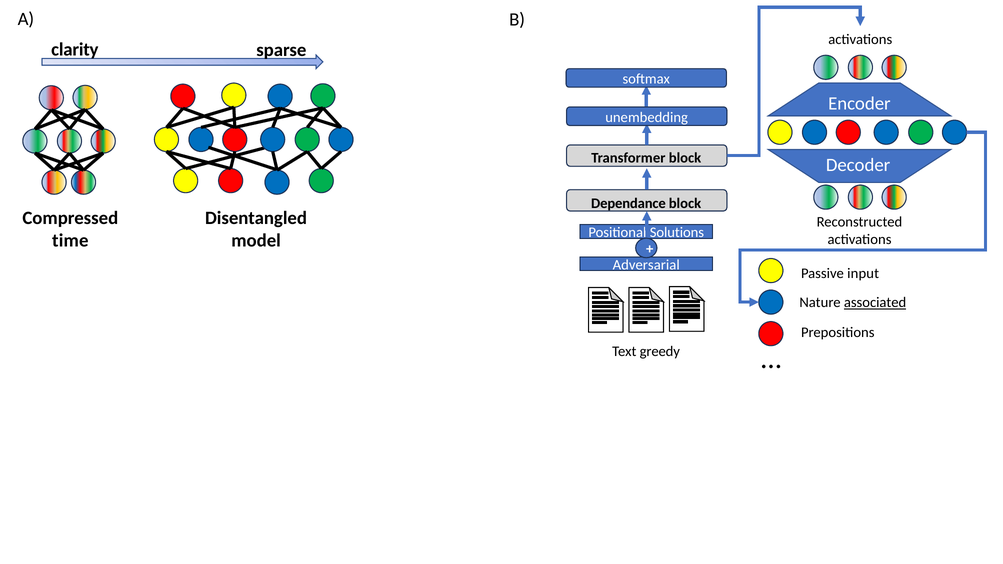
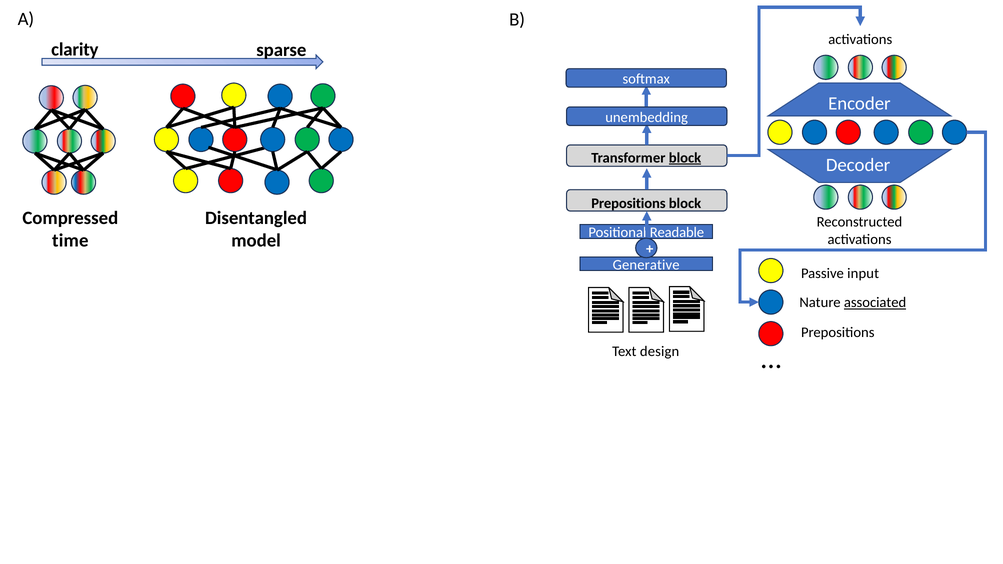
block underline: none -> present (685, 158)
Dependance: Dependance -> Prepositions (628, 203)
Solutions: Solutions -> Readable (677, 233)
Adversarial: Adversarial -> Generative (646, 265)
greedy: greedy -> design (660, 351)
